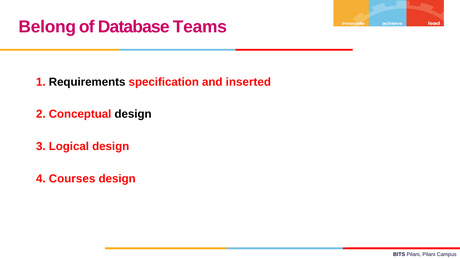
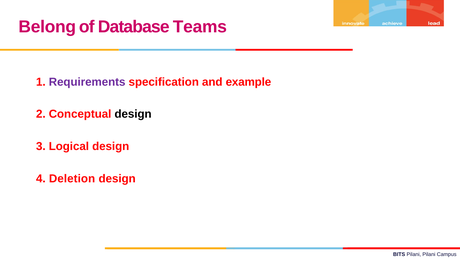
Requirements colour: black -> purple (87, 82)
inserted: inserted -> example (248, 82)
Courses: Courses -> Deletion (72, 178)
